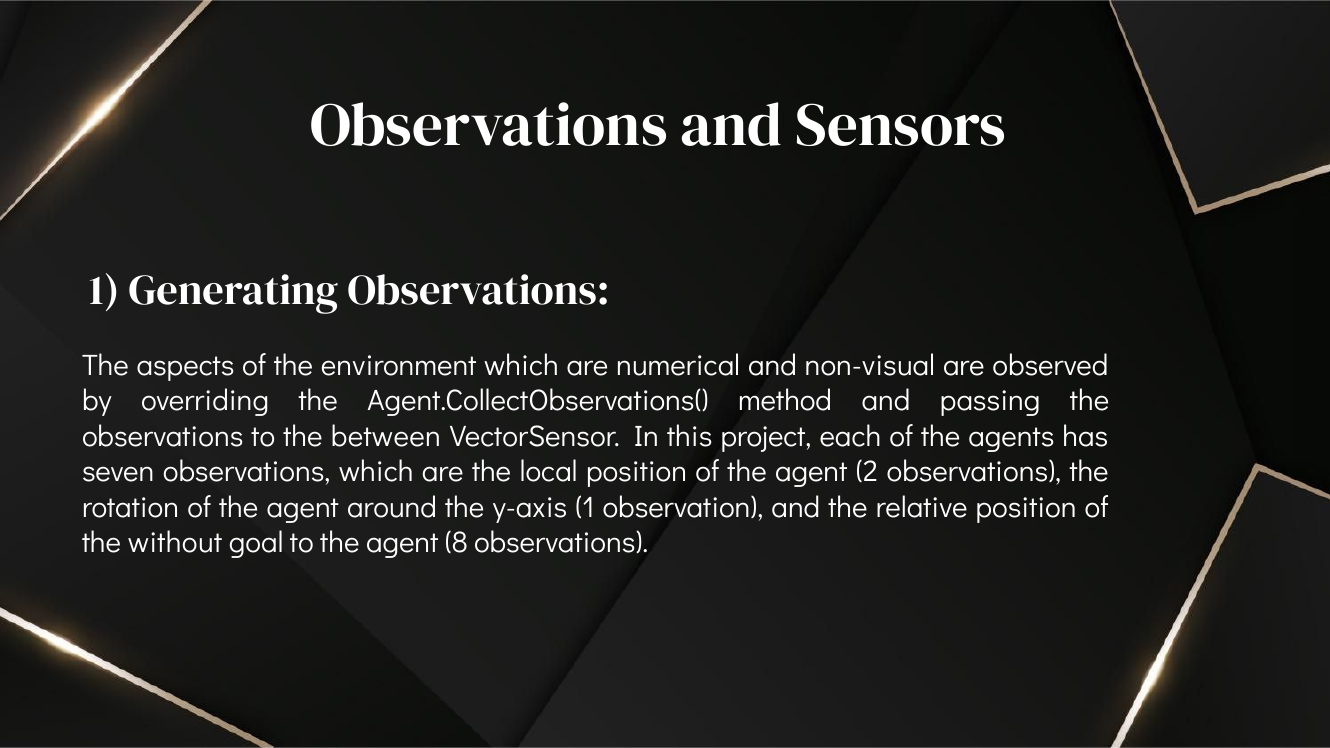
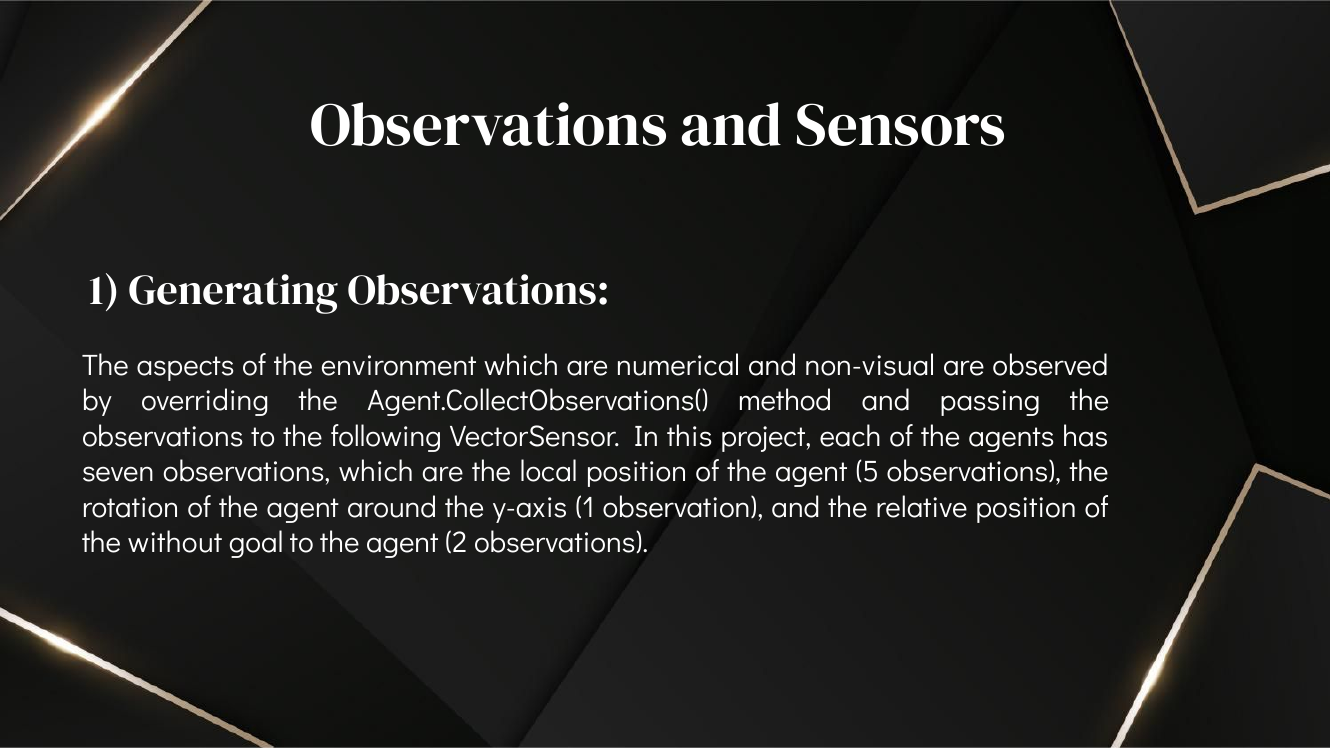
between: between -> following (386, 437)
2: 2 -> 5 (867, 472)
8: 8 -> 2 (456, 543)
